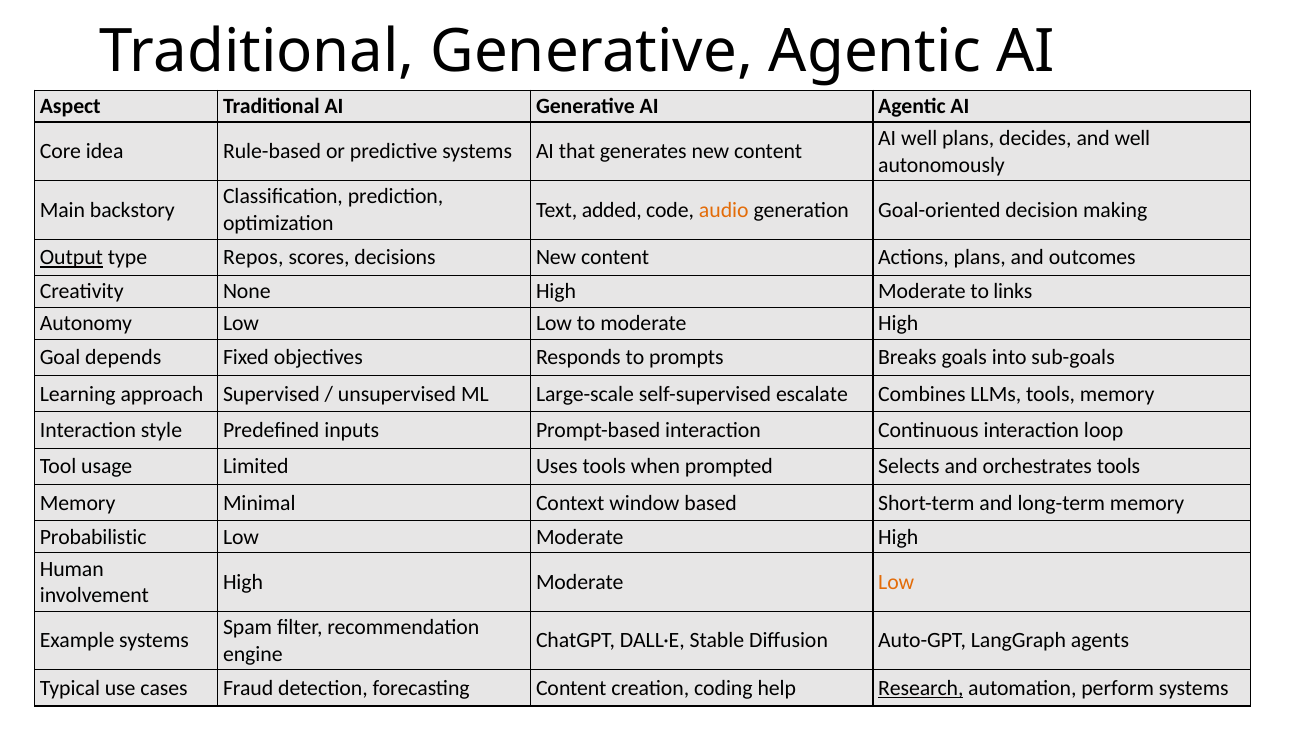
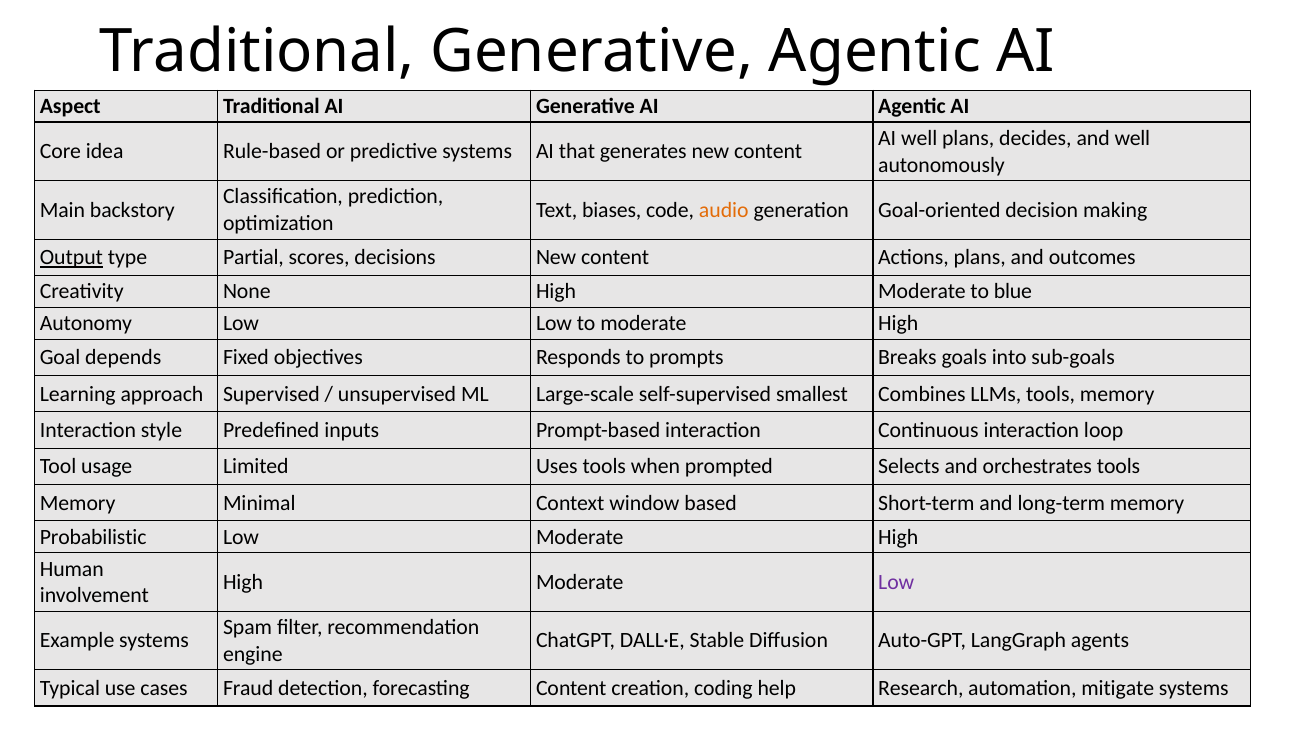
added: added -> biases (612, 210)
Repos: Repos -> Partial (253, 257)
links: links -> blue (1013, 292)
escalate: escalate -> smallest (812, 394)
Low colour: orange -> purple (896, 582)
Research underline: present -> none (921, 688)
perform: perform -> mitigate (1118, 688)
